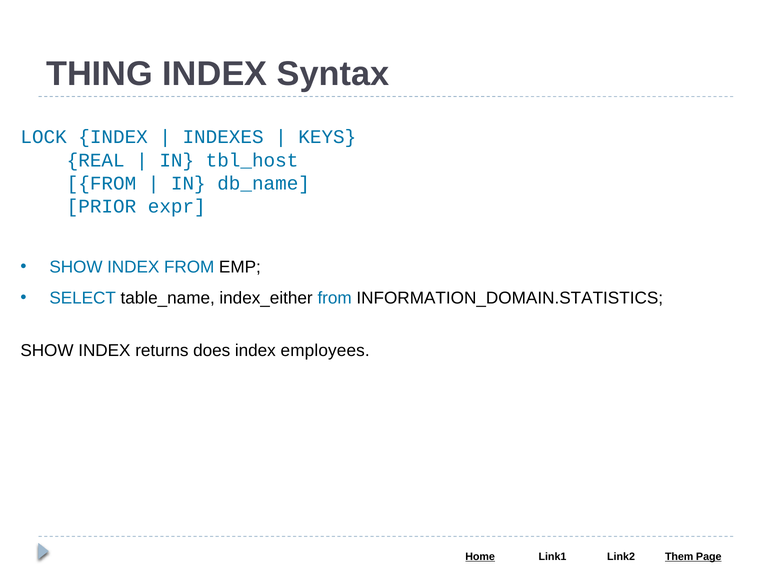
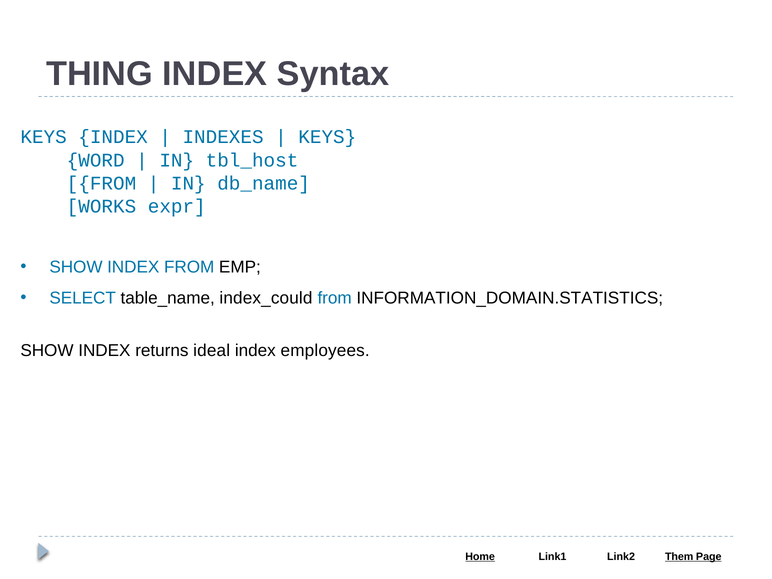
LOCK: LOCK -> KEYS (44, 137)
REAL: REAL -> WORD (96, 160)
PRIOR: PRIOR -> WORKS (101, 207)
index_either: index_either -> index_could (266, 298)
does: does -> ideal (212, 351)
